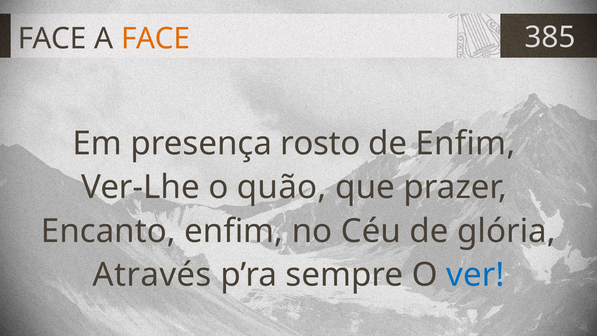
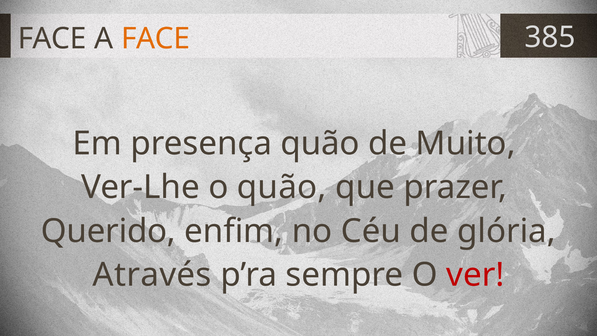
presença rosto: rosto -> quão (320, 143)
de Enfim: Enfim -> Muito (466, 143)
Encanto: Encanto -> Querido (108, 231)
ver colour: blue -> red (475, 275)
